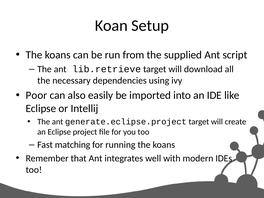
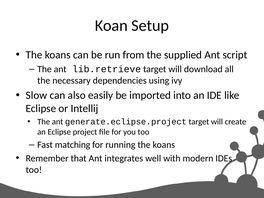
Poor: Poor -> Slow (36, 95)
